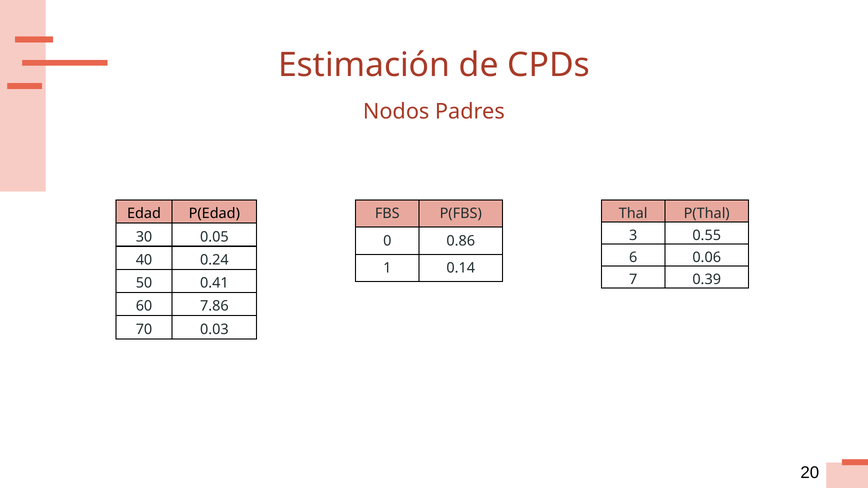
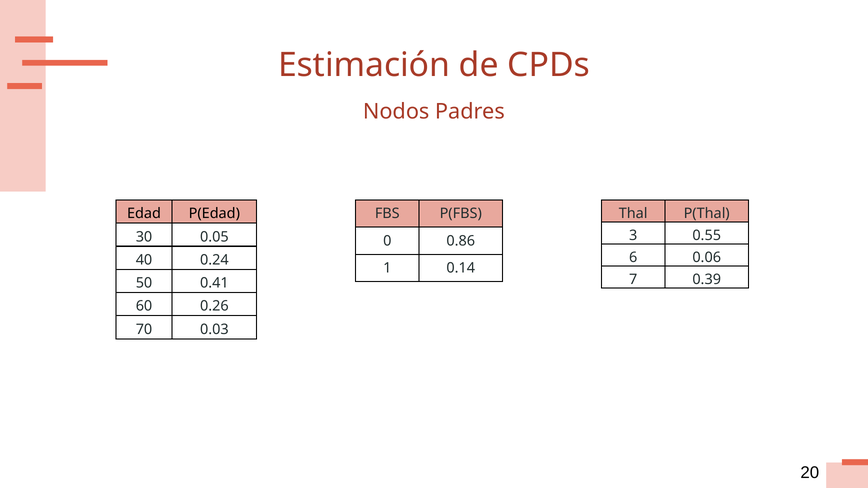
7.86: 7.86 -> 0.26 (214, 306)
